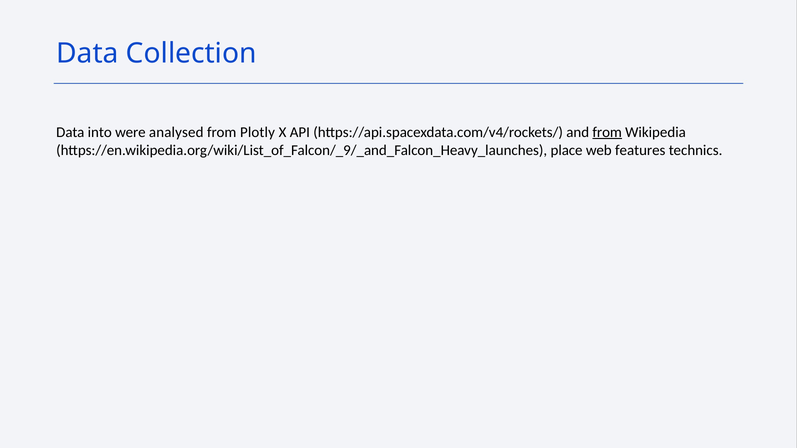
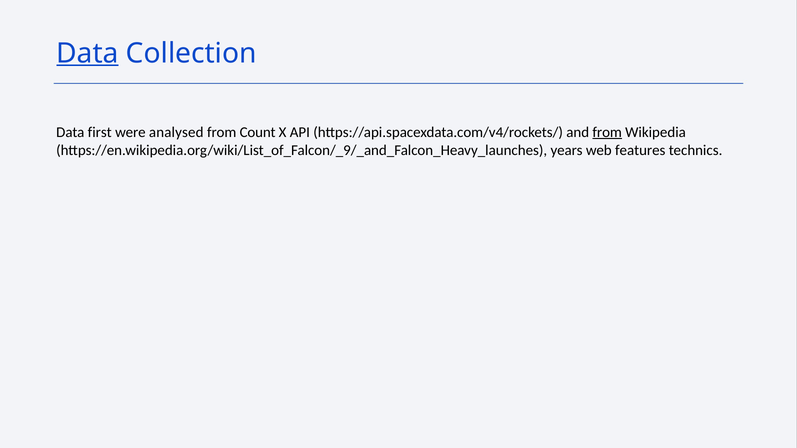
Data underline: none -> present (87, 53)
into: into -> first (100, 132)
Plotly: Plotly -> Count (258, 132)
place: place -> years (567, 150)
